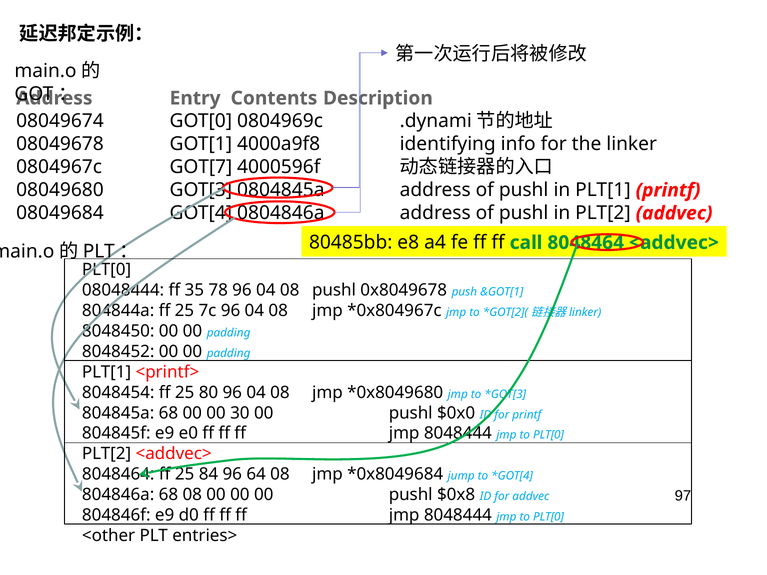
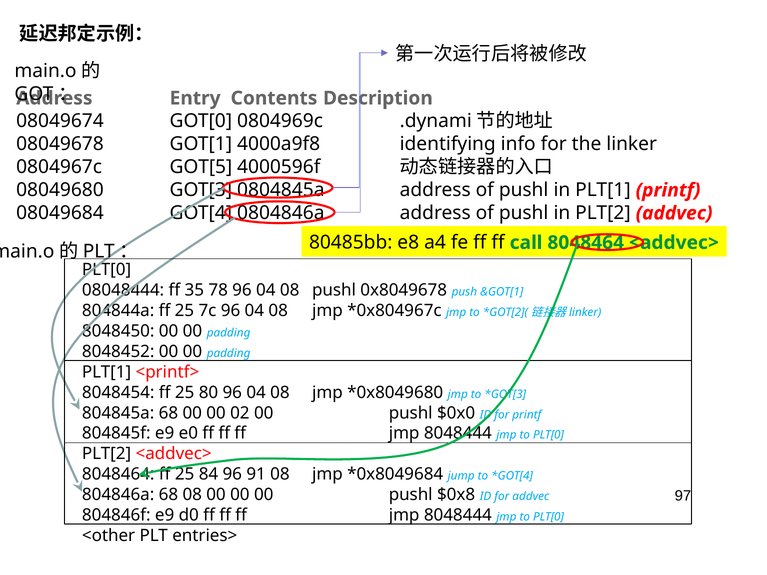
GOT[7: GOT[7 -> GOT[5 (201, 167)
30: 30 -> 02 (240, 413)
64: 64 -> 91 (256, 474)
